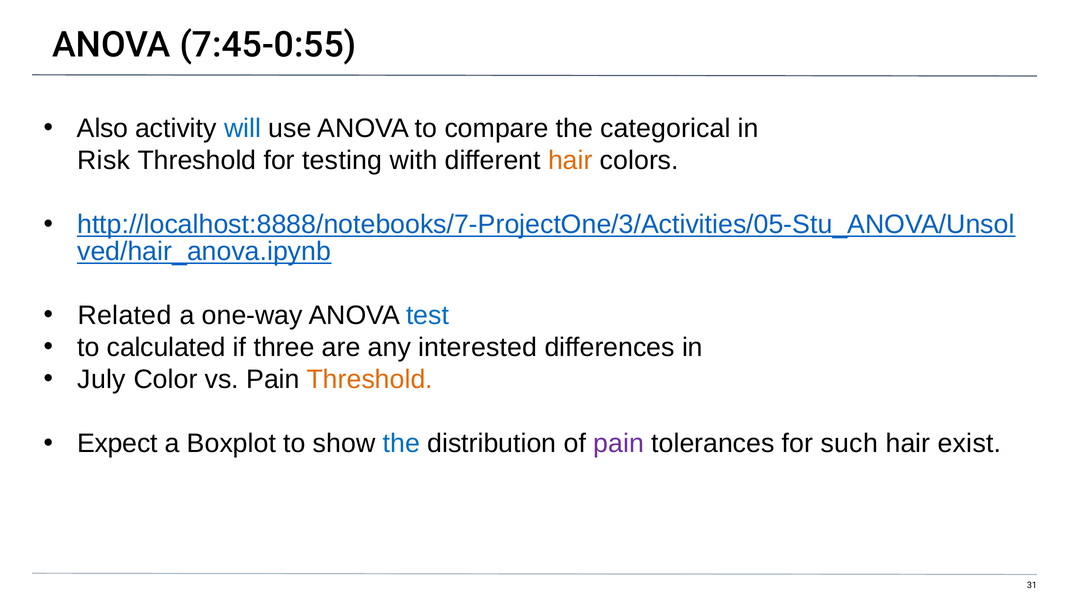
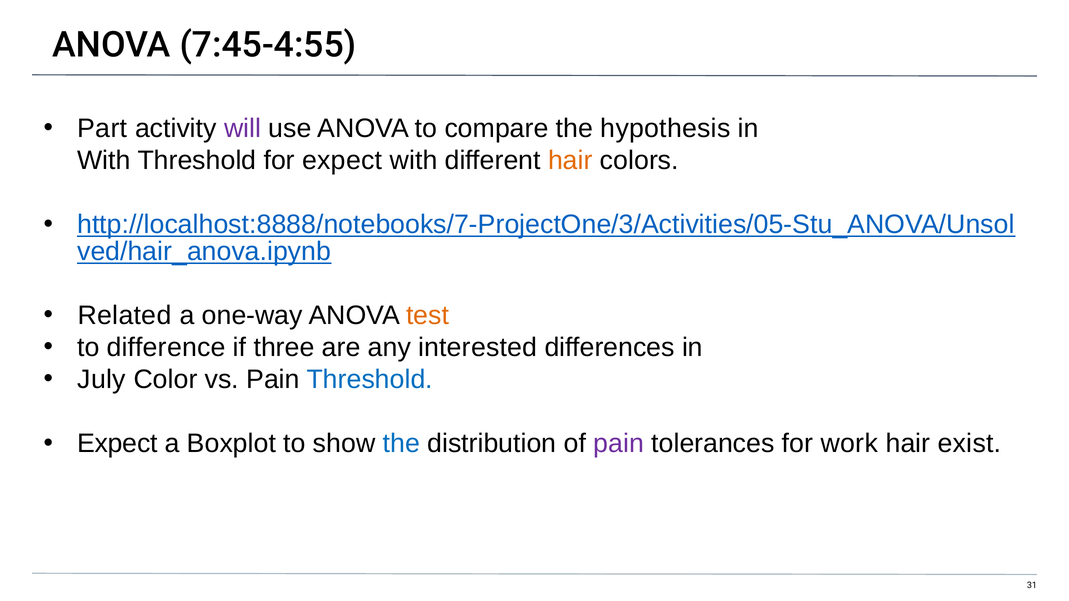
7:45-0:55: 7:45-0:55 -> 7:45-4:55 (268, 45)
Also: Also -> Part (102, 129)
will colour: blue -> purple (243, 129)
categorical: categorical -> hypothesis (665, 129)
Risk: Risk -> With (104, 161)
for testing: testing -> expect (342, 161)
test colour: blue -> orange (428, 316)
calculated: calculated -> difference (166, 348)
Threshold colour: orange -> blue (370, 380)
such: such -> work (849, 444)
